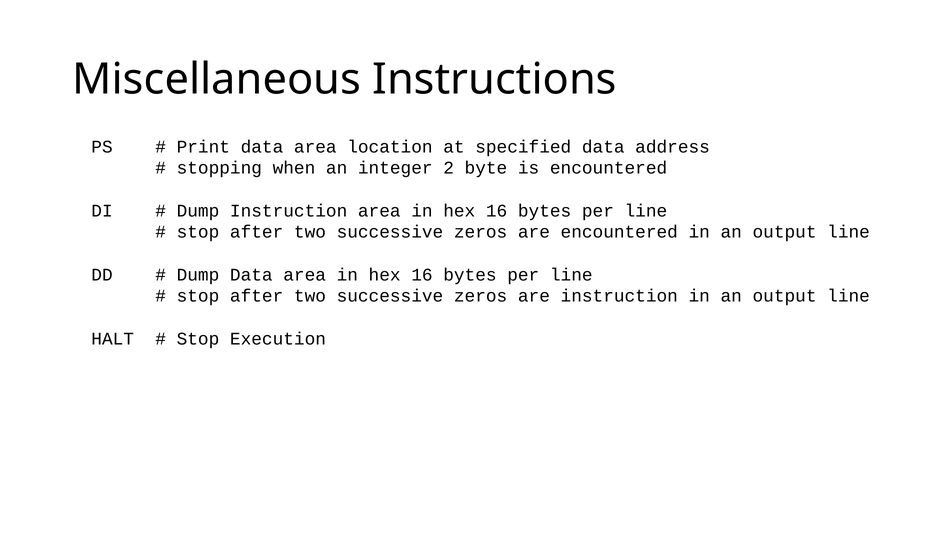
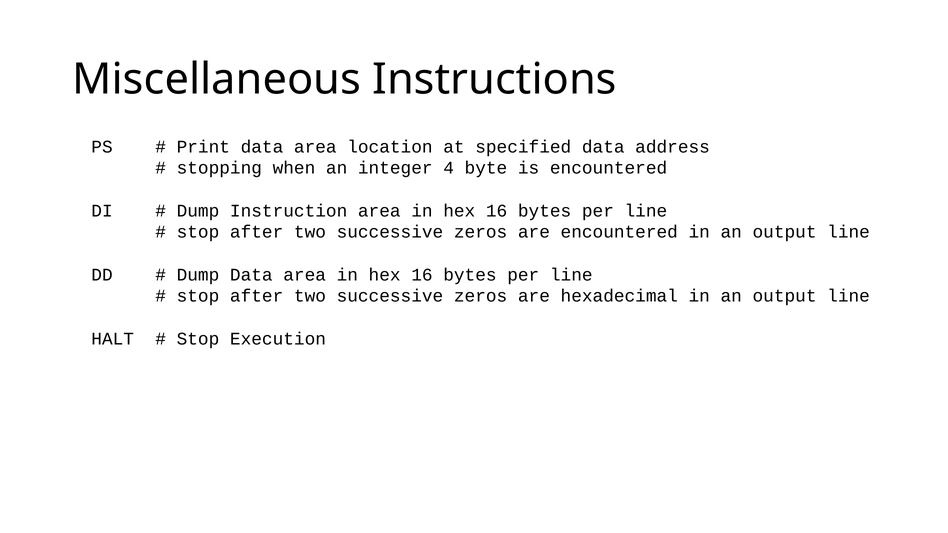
2: 2 -> 4 (449, 168)
are instruction: instruction -> hexadecimal (619, 296)
